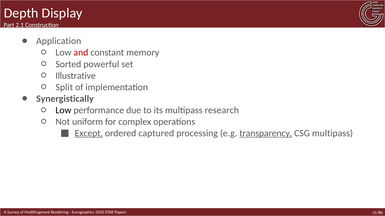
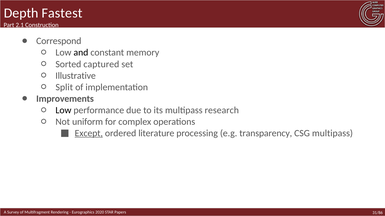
Display: Display -> Fastest (62, 13)
Application: Application -> Correspond (59, 41)
and colour: red -> black (81, 53)
powerful: powerful -> captured (101, 64)
Synergistically: Synergistically -> Improvements (65, 99)
captured: captured -> literature (156, 134)
transparency underline: present -> none (266, 134)
